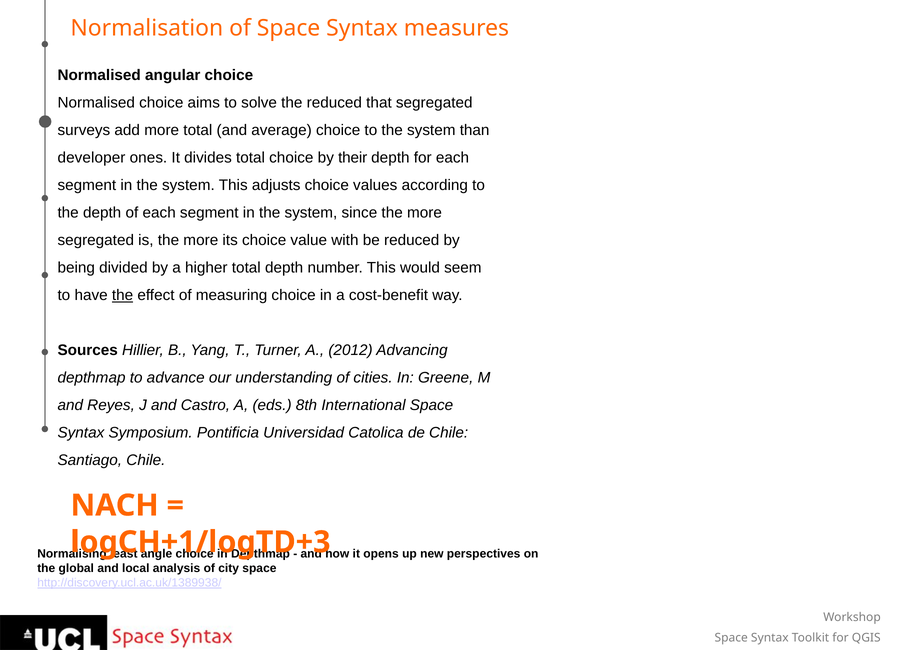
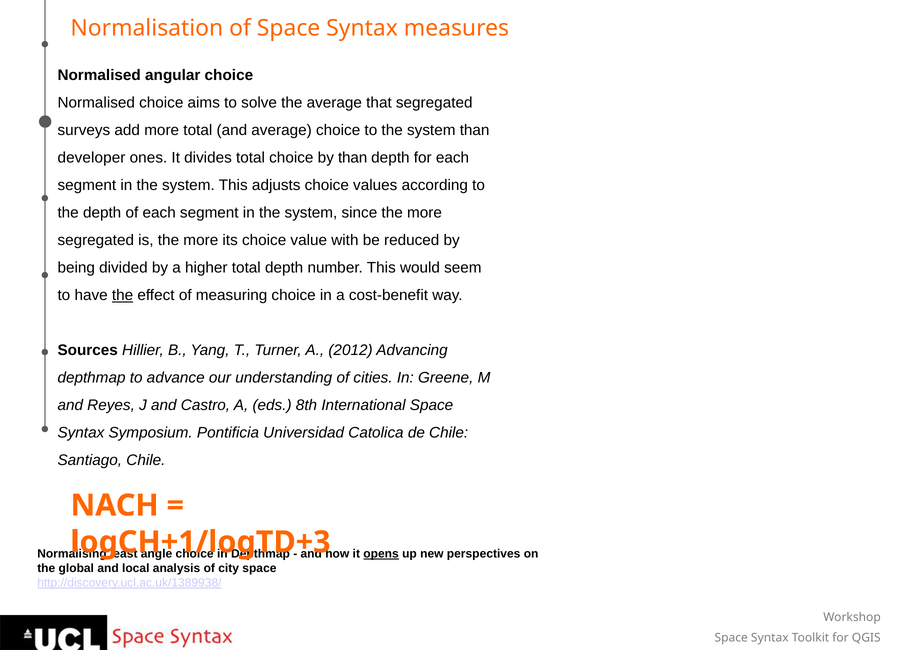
the reduced: reduced -> average (334, 103)
by their: their -> than (353, 158)
opens underline: none -> present (381, 554)
